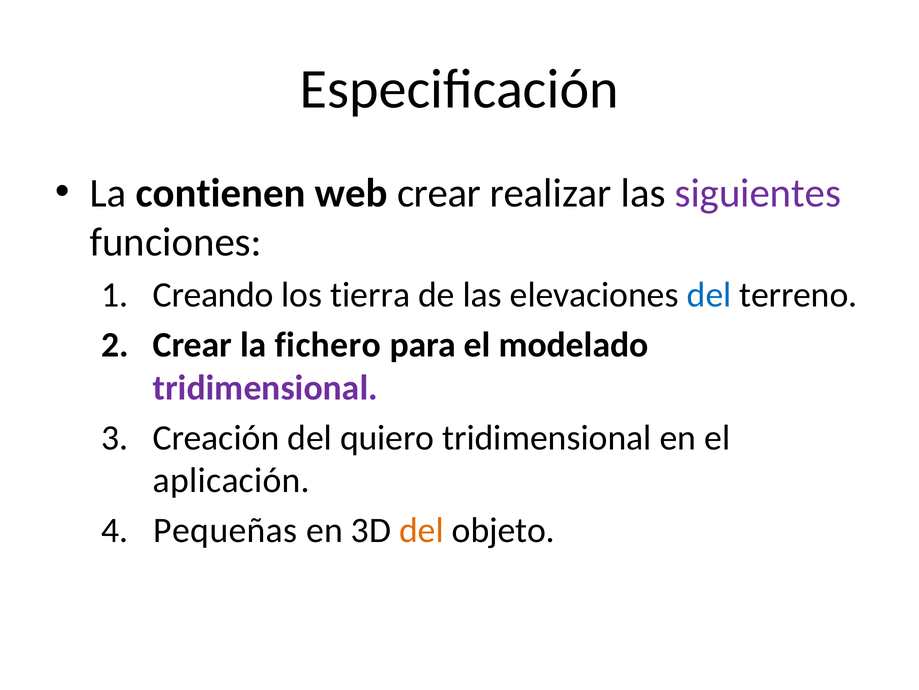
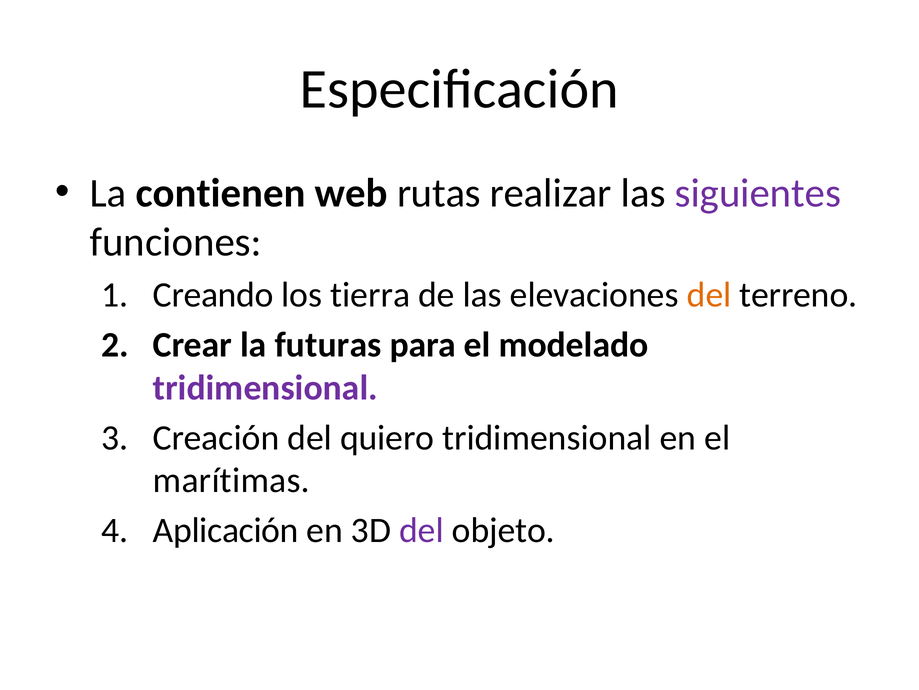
web crear: crear -> rutas (439, 193)
del colour: blue -> orange (709, 295)
fichero: fichero -> futuras (328, 345)
aplicación: aplicación -> marítimas (231, 480)
Pequeñas: Pequeñas -> Aplicación (226, 530)
del colour: orange -> purple (421, 530)
